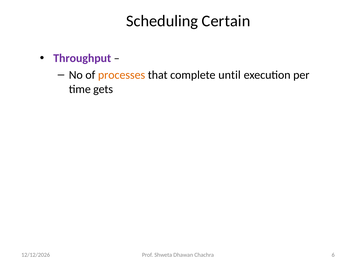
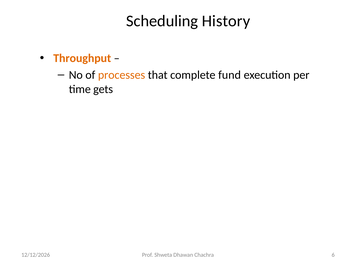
Certain: Certain -> History (226, 21)
Throughput colour: purple -> orange (82, 58)
until: until -> fund (230, 75)
